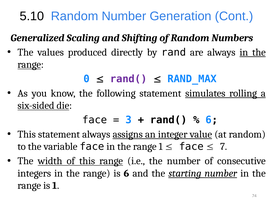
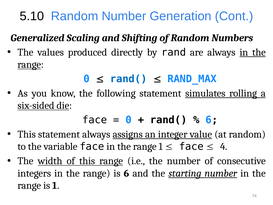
rand( colour: purple -> blue (129, 79)
3: 3 -> 0 (129, 120)
7: 7 -> 4 (224, 146)
